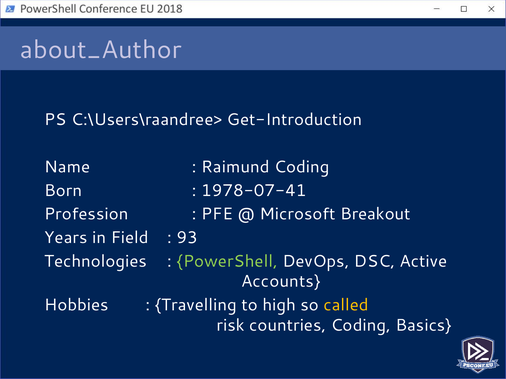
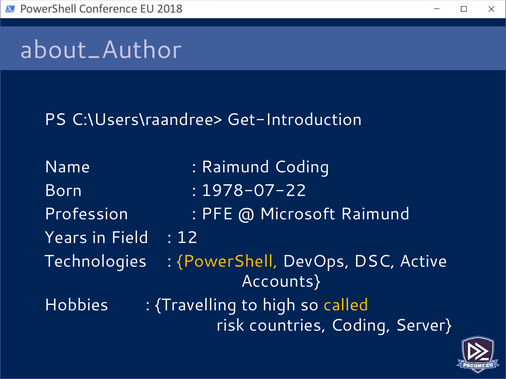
1978-07-41: 1978-07-41 -> 1978-07-22 (254, 191)
Microsoft Breakout: Breakout -> Raimund (375, 214)
93: 93 -> 12 (187, 238)
PowerShell colour: light green -> yellow (227, 262)
Basics: Basics -> Server (424, 326)
